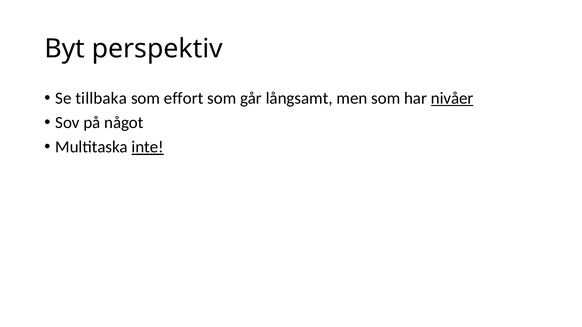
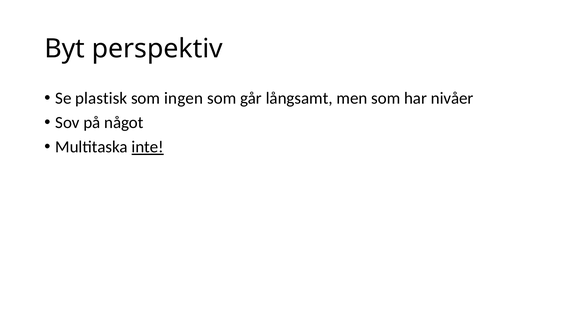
tillbaka: tillbaka -> plastisk (101, 98)
effort: effort -> ingen (184, 98)
nivåer underline: present -> none (452, 98)
